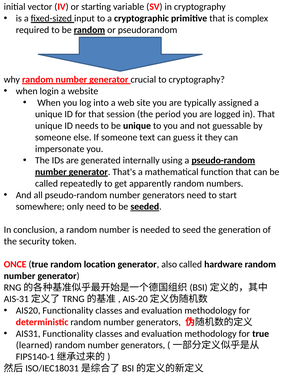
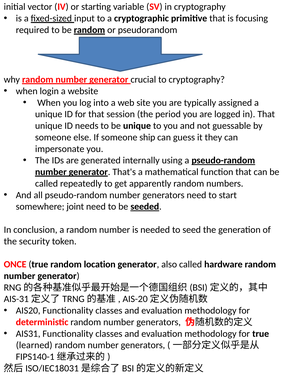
complex: complex -> focusing (252, 18)
text: text -> ship (147, 137)
only: only -> joint (75, 207)
